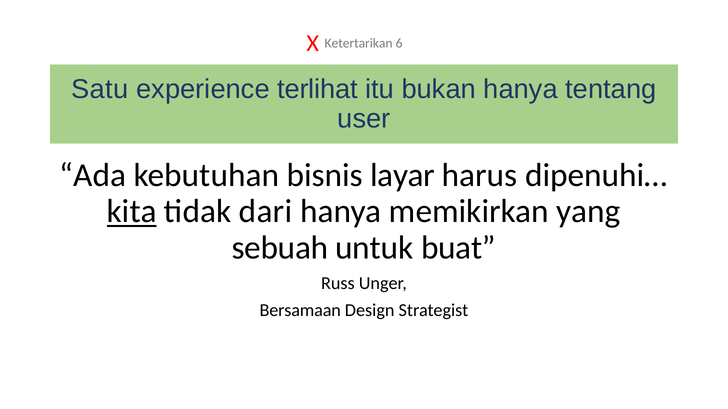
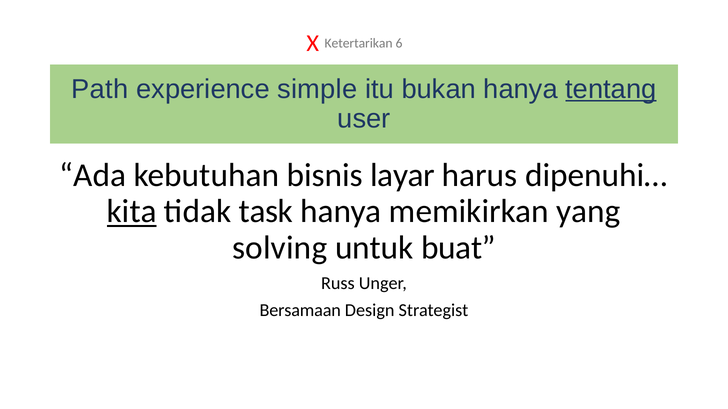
Satu: Satu -> Path (100, 89)
terlihat: terlihat -> simple (317, 89)
tentang underline: none -> present (611, 89)
dari: dari -> task (266, 212)
sebuah: sebuah -> solving (280, 248)
